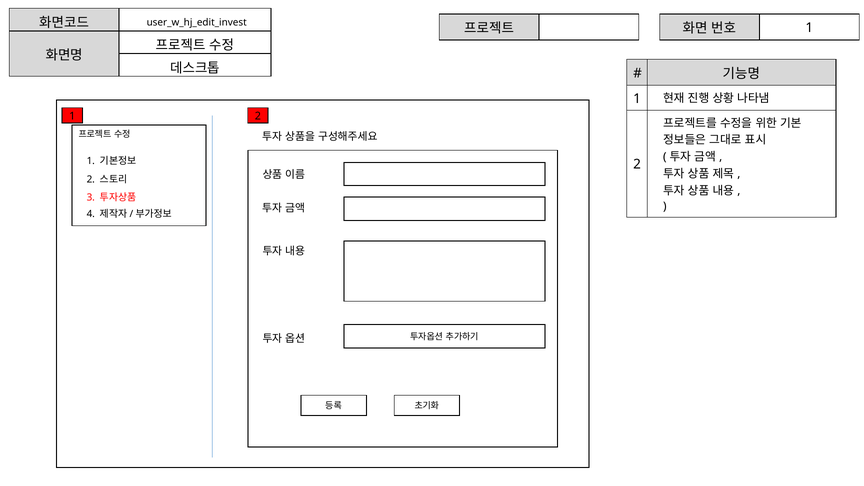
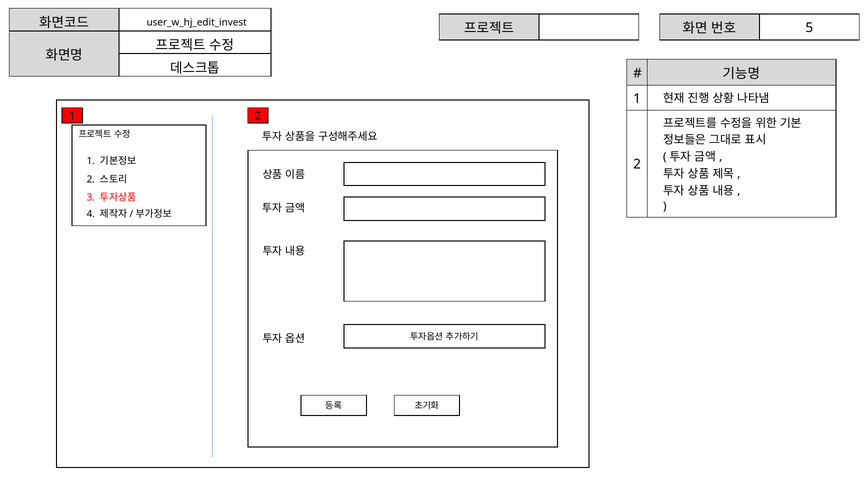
1: 1 -> 5 (809, 28)
